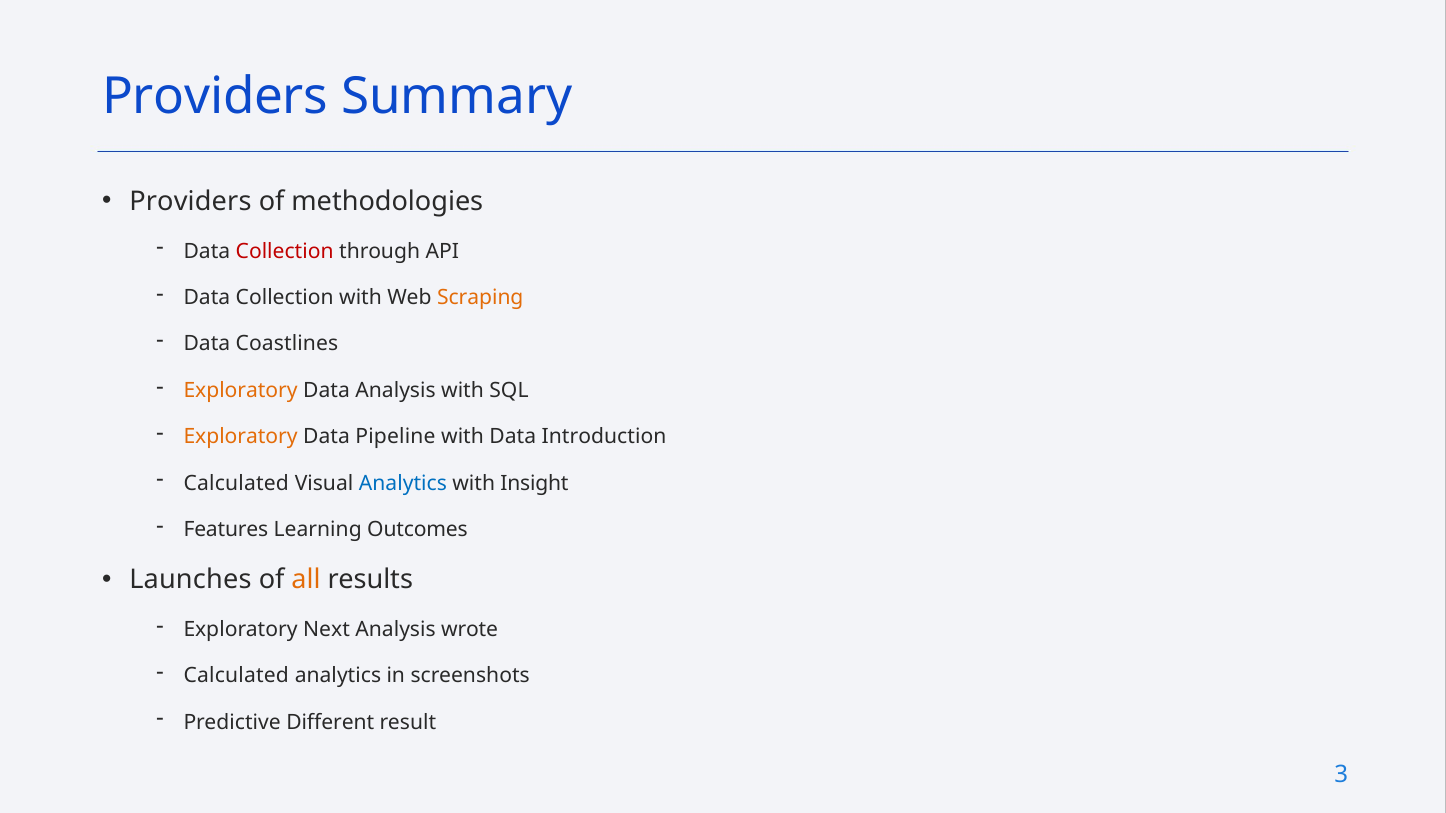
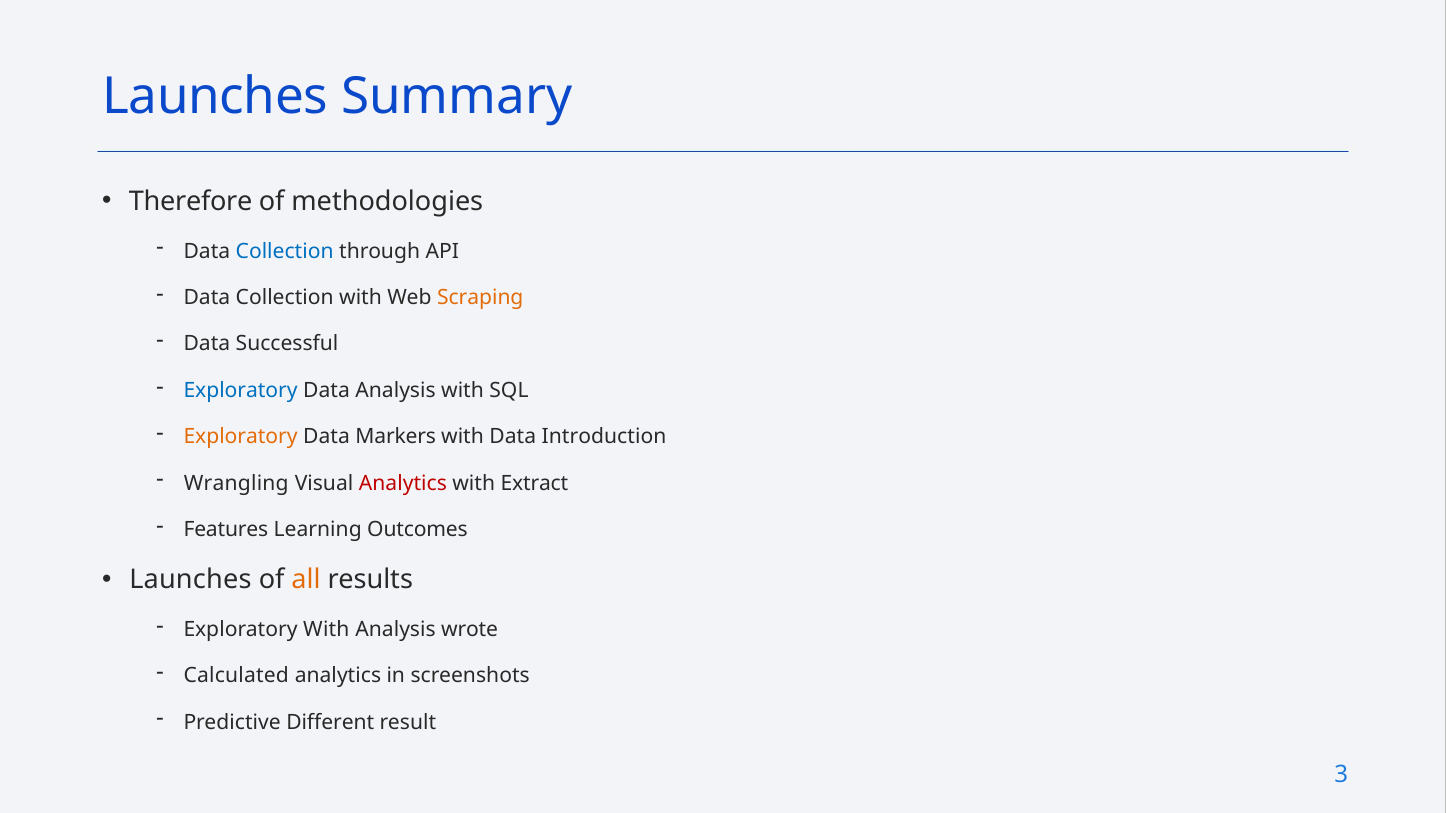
Providers: Providers -> Launches (215, 97)
Providers: Providers -> Therefore (191, 202)
Collection colour: red -> blue (285, 251)
Coastlines: Coastlines -> Successful (287, 344)
Exploratory colour: orange -> blue (241, 391)
Pipeline: Pipeline -> Markers (396, 437)
Calculated: Calculated -> Wrangling (236, 483)
Analytics colour: blue -> red (403, 483)
Insight: Insight -> Extract (534, 483)
Exploratory Next: Next -> With (326, 630)
